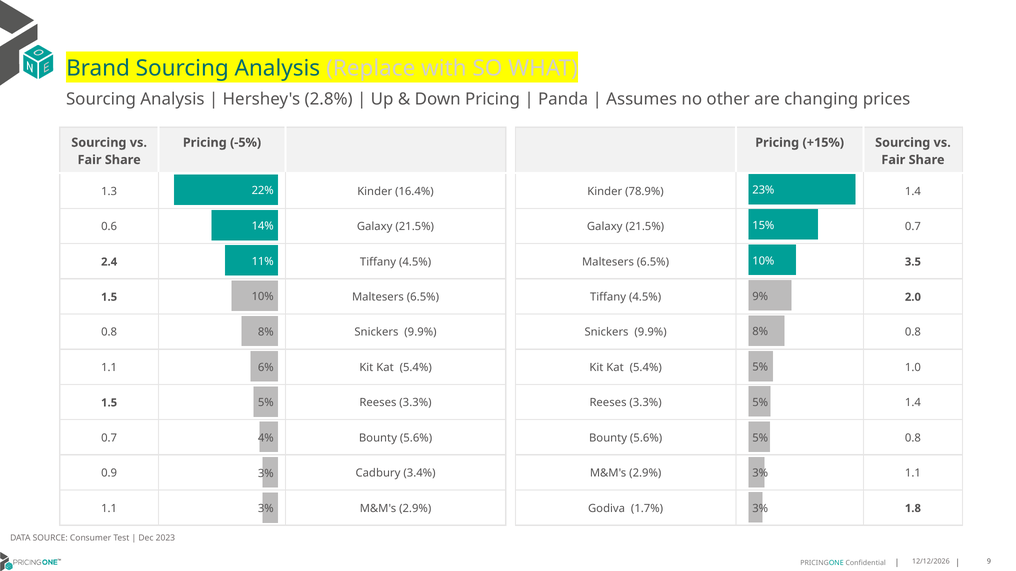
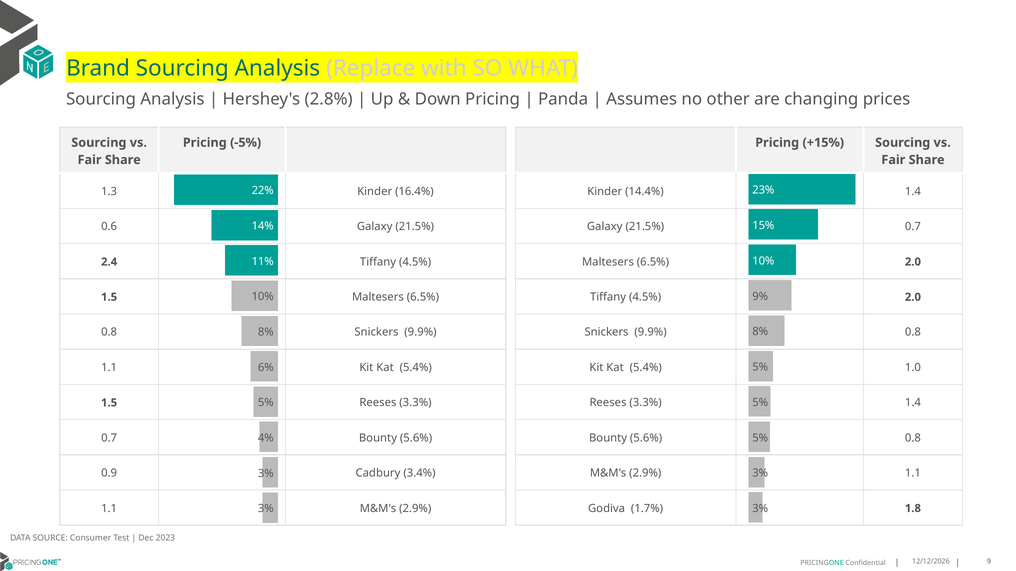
78.9%: 78.9% -> 14.4% (644, 192)
6.5% 3.5: 3.5 -> 2.0 (913, 262)
